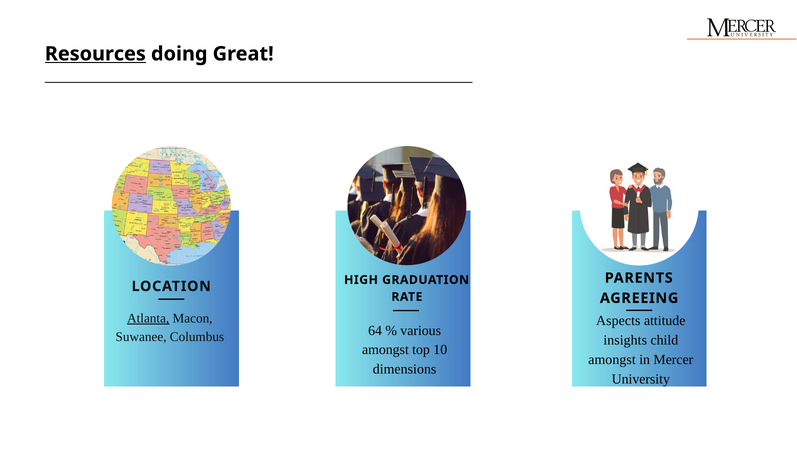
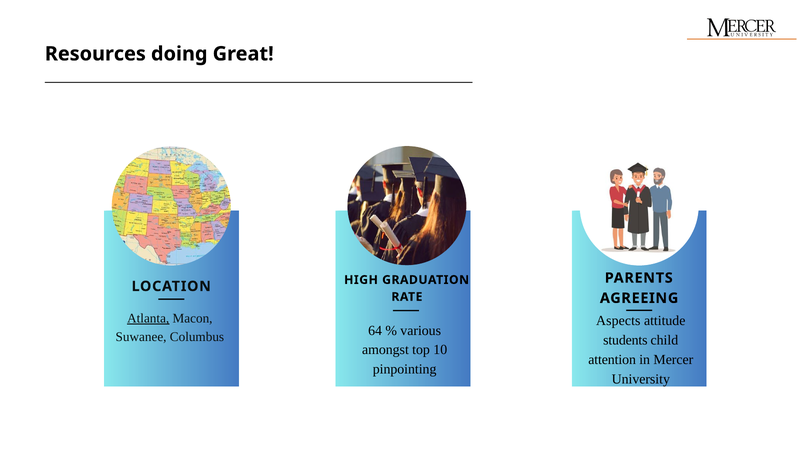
Resources underline: present -> none (95, 54)
insights: insights -> students (625, 340)
amongst: amongst -> attention (612, 359)
dimensions: dimensions -> pinpointing (405, 369)
